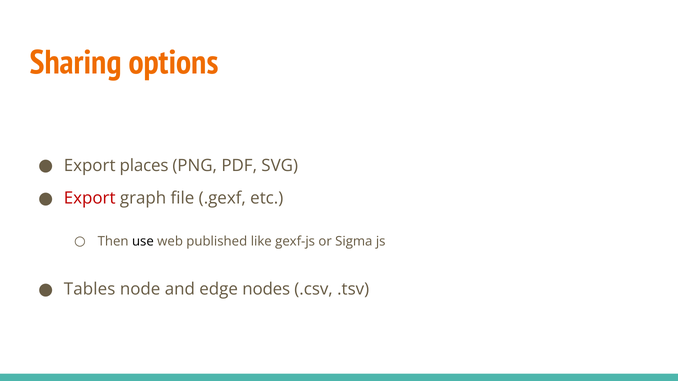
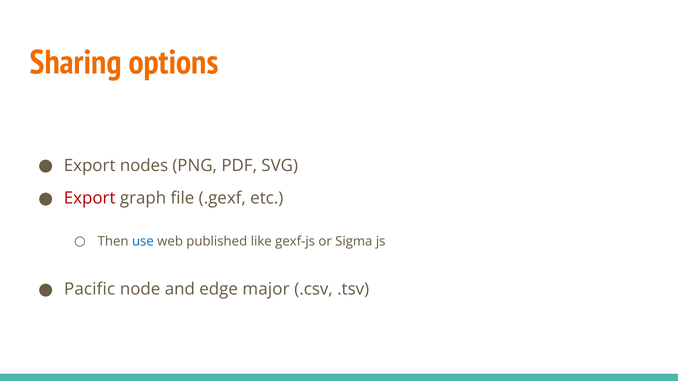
places: places -> nodes (144, 166)
use colour: black -> blue (143, 242)
Tables: Tables -> Pacific (90, 290)
nodes: nodes -> major (266, 290)
